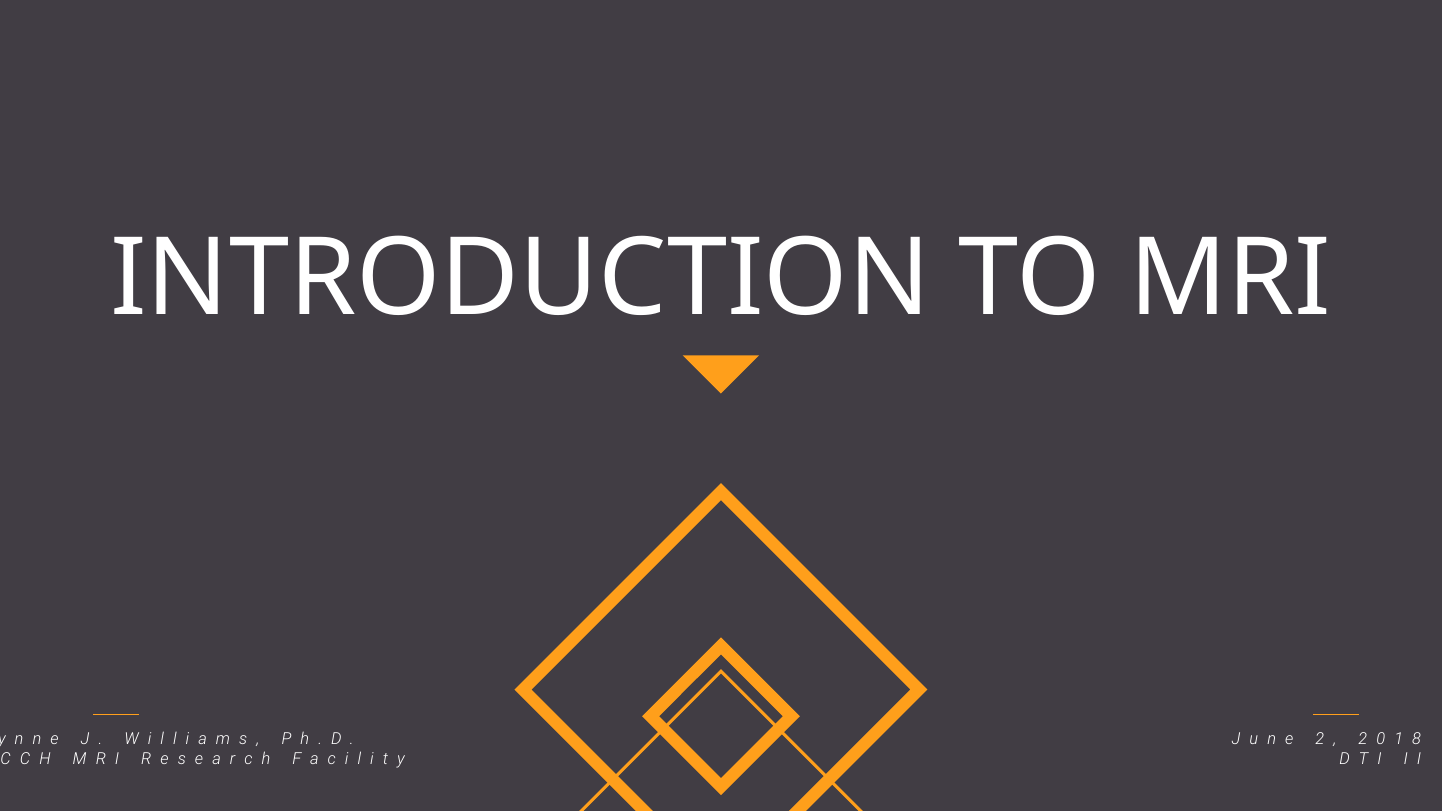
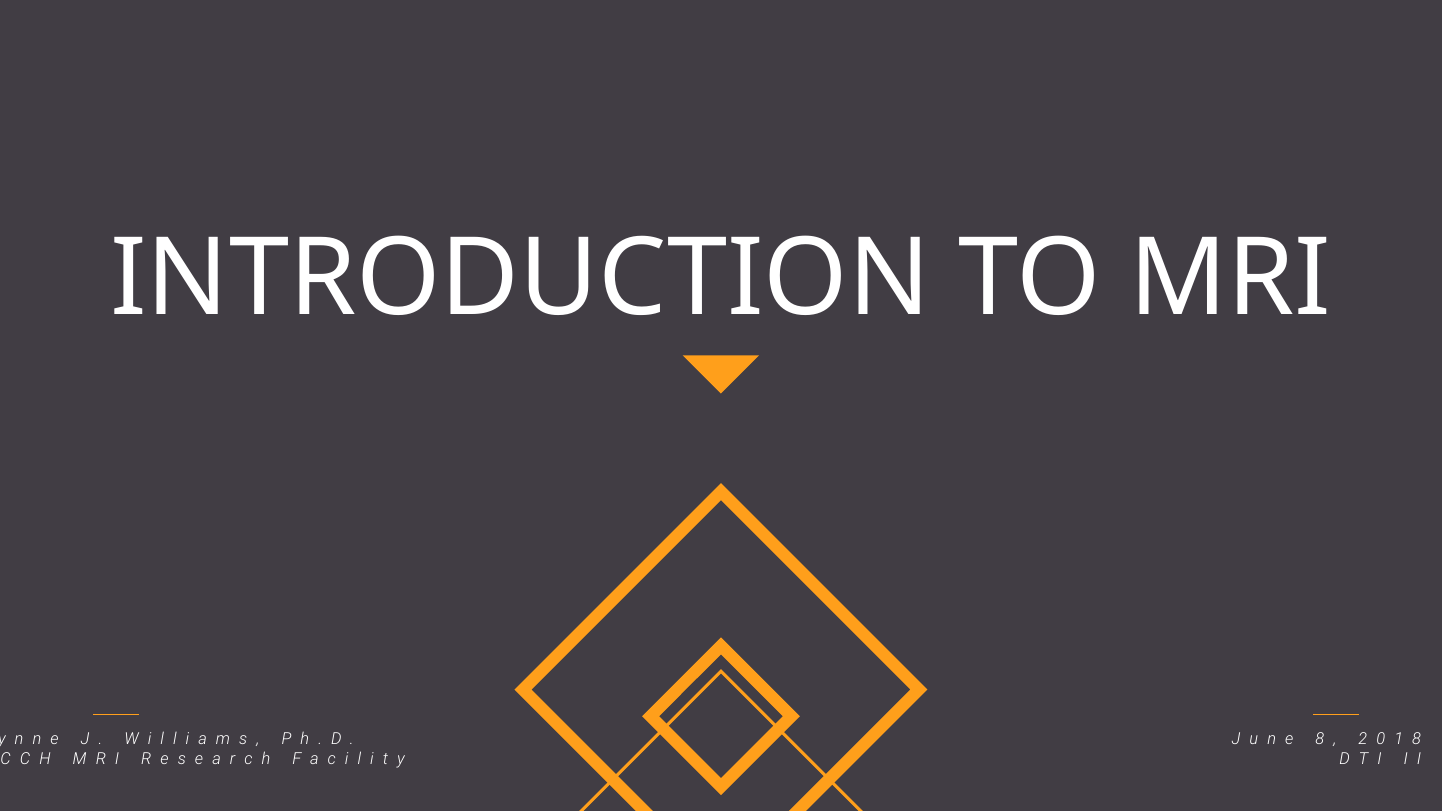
2: 2 -> 8 (1320, 739)
